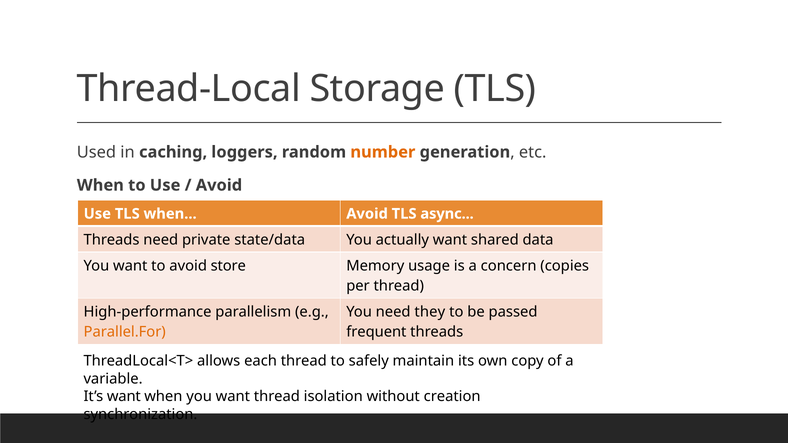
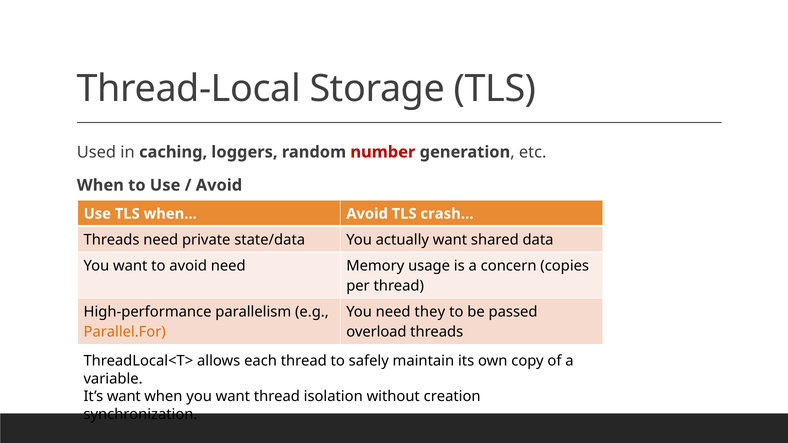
number colour: orange -> red (383, 152)
async: async -> crash (447, 214)
avoid store: store -> need (228, 266)
frequent: frequent -> overload (376, 332)
